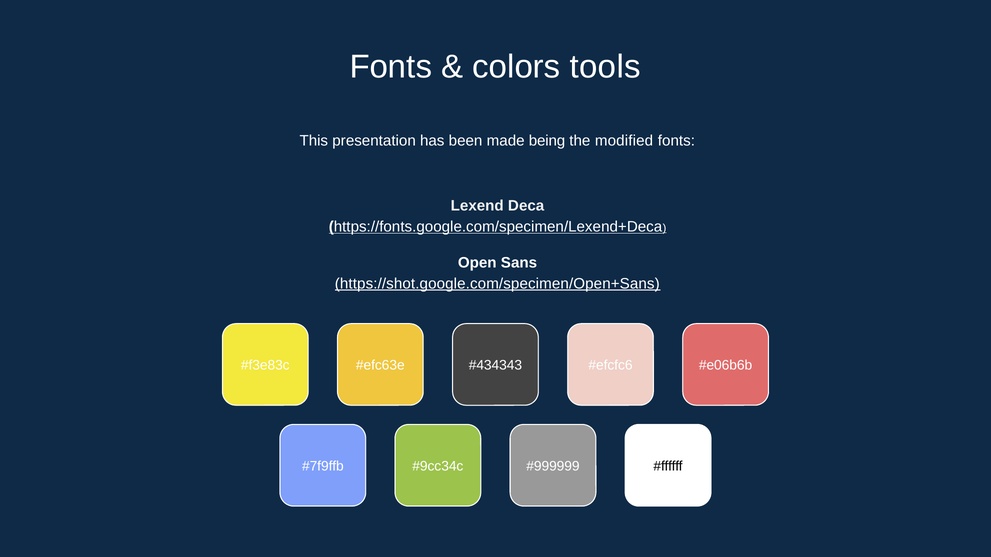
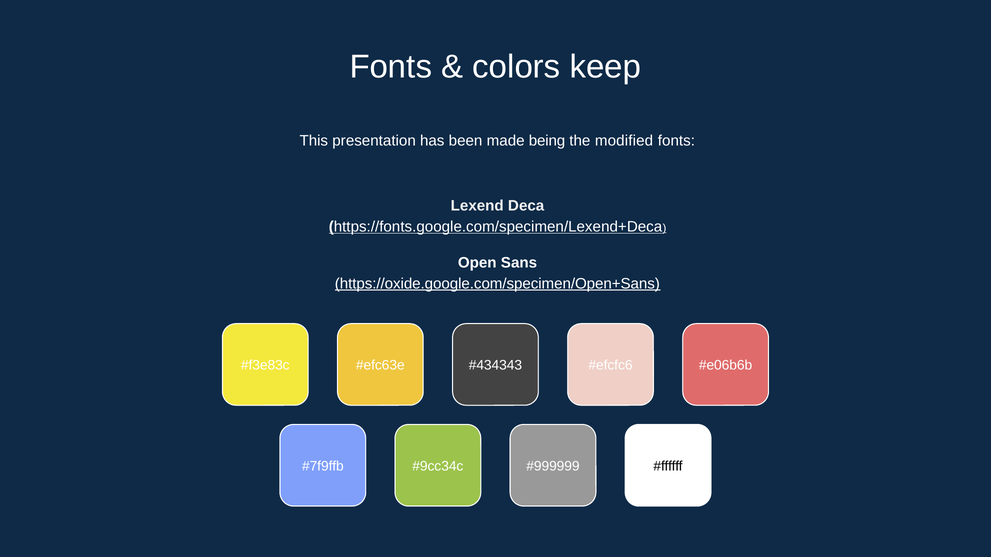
tools: tools -> keep (605, 67)
https://shot.google.com/specimen/Open+Sans: https://shot.google.com/specimen/Open+Sans -> https://oxide.google.com/specimen/Open+Sans (497, 284)
